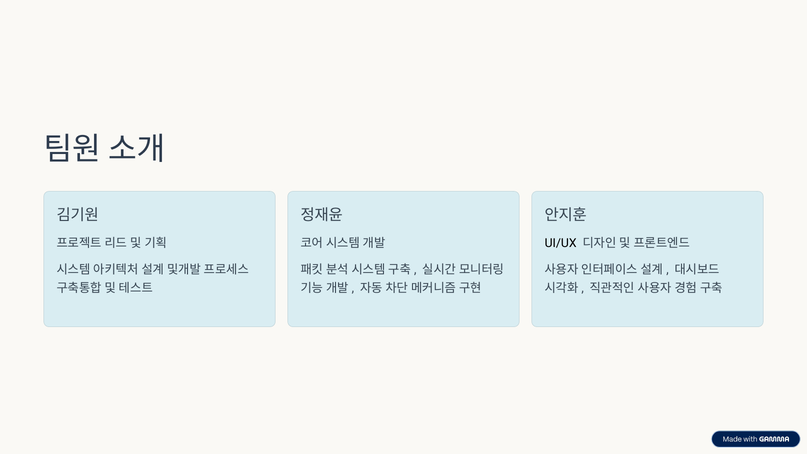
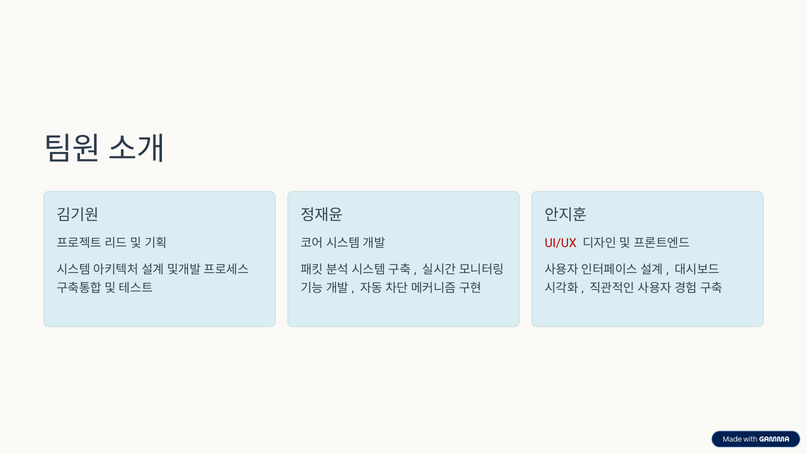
UI/UX colour: black -> red (561, 243)
